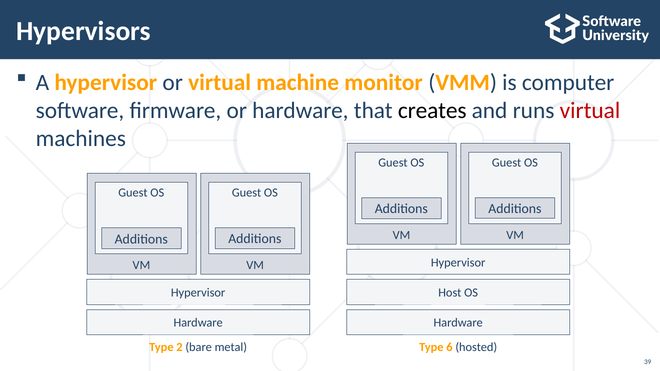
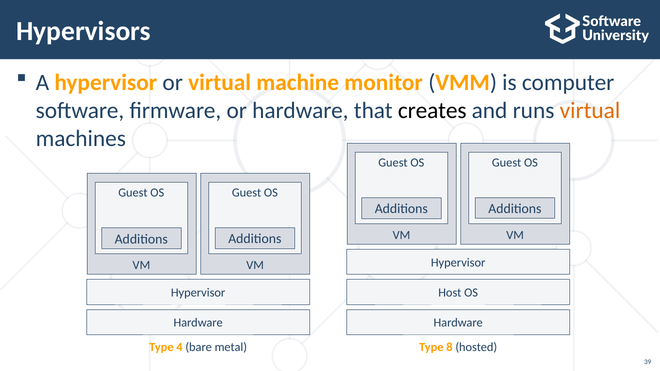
virtual colour: red -> orange (590, 110)
2: 2 -> 4 (179, 347)
6: 6 -> 8 (449, 347)
